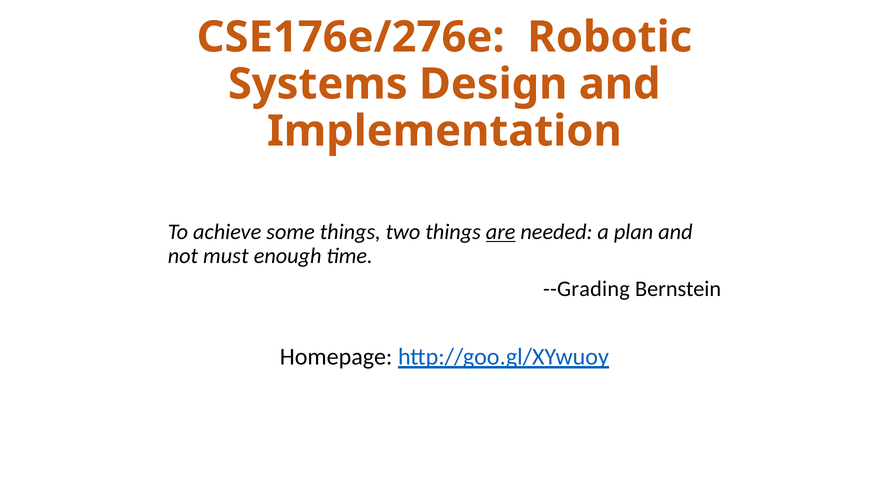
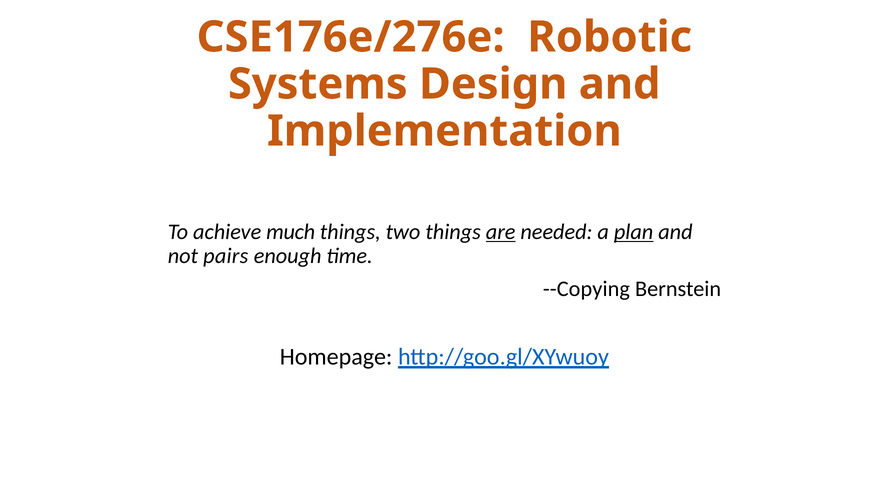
some: some -> much (291, 232)
plan underline: none -> present (634, 232)
must: must -> pairs (226, 256)
--Grading: --Grading -> --Copying (586, 289)
